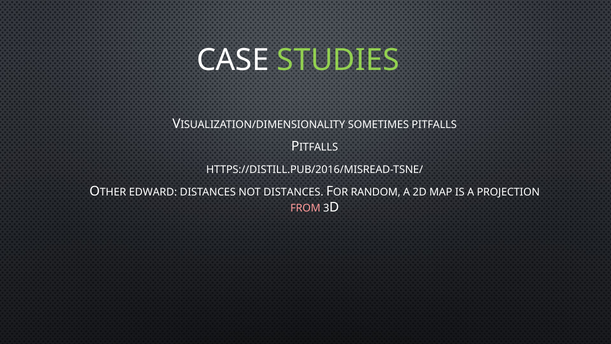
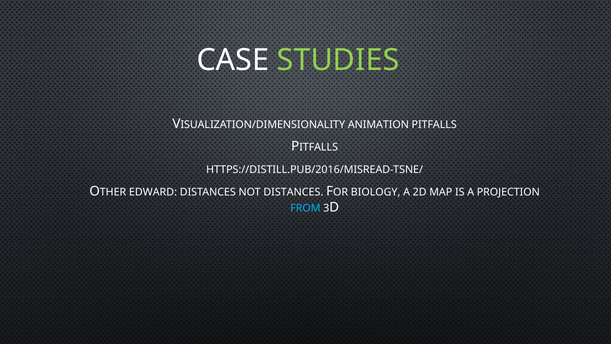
SOMETIMES: SOMETIMES -> ANIMATION (378, 124)
RANDOM: RANDOM -> BIOLOGY (376, 192)
FROM colour: pink -> light blue (305, 208)
